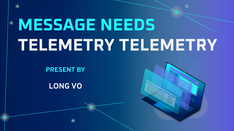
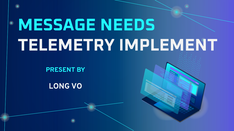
TELEMETRY TELEMETRY: TELEMETRY -> IMPLEMENT (168, 45)
